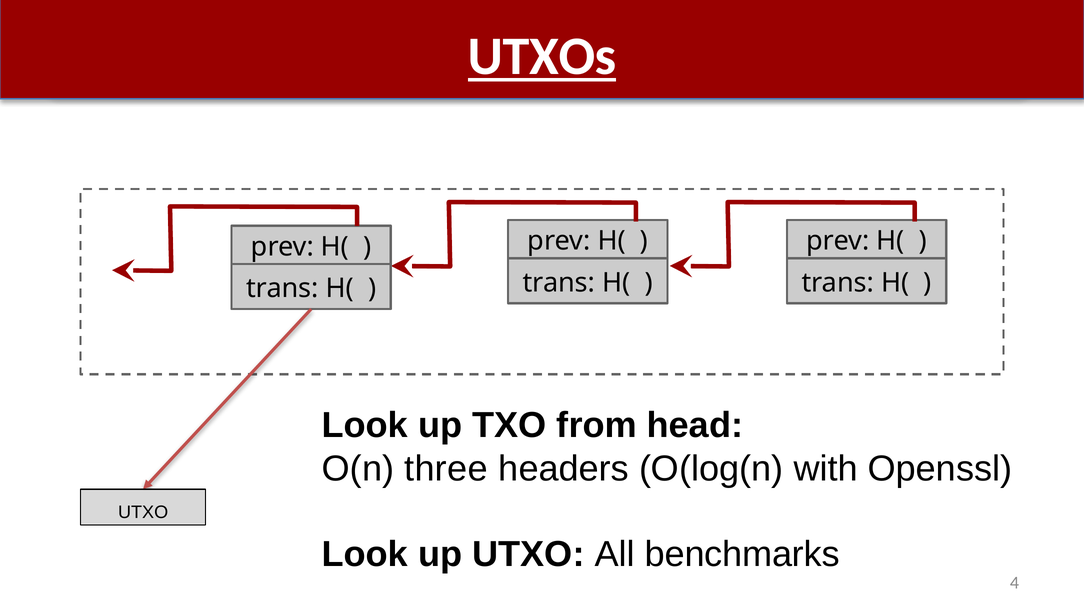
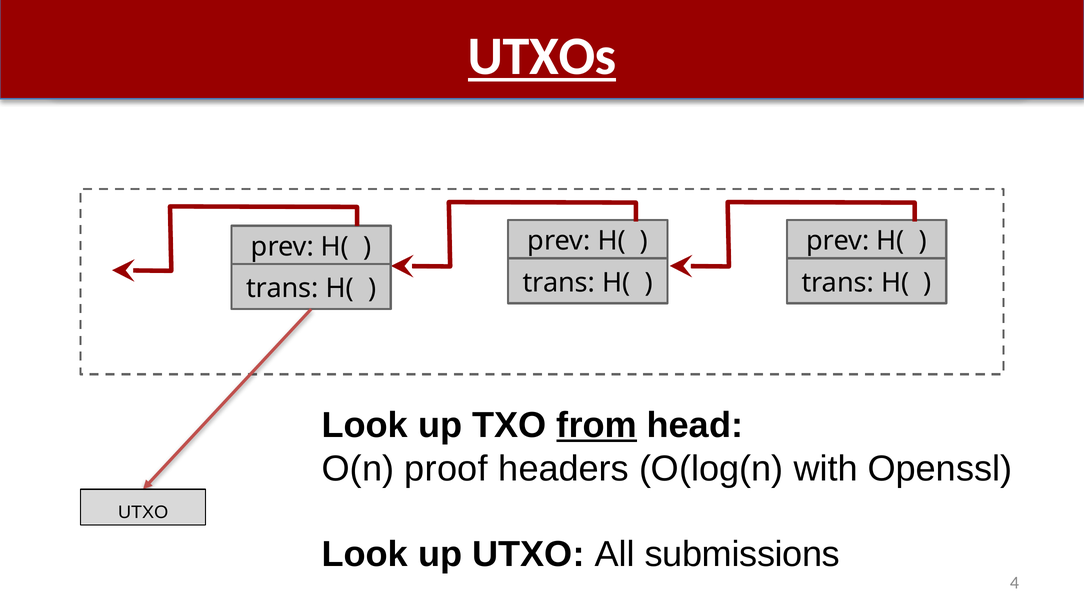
from underline: none -> present (597, 425)
three: three -> proof (446, 468)
benchmarks: benchmarks -> submissions (742, 554)
